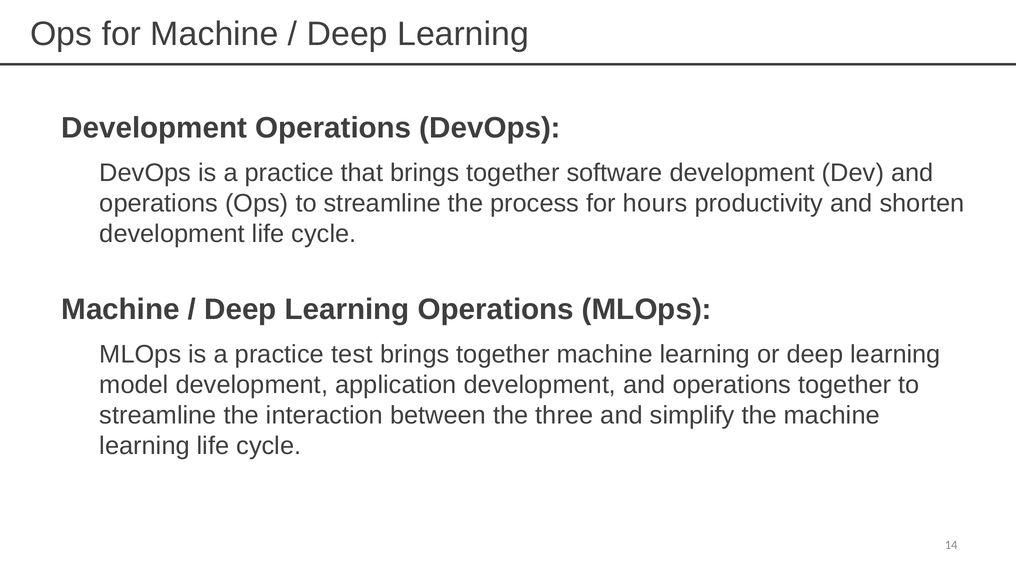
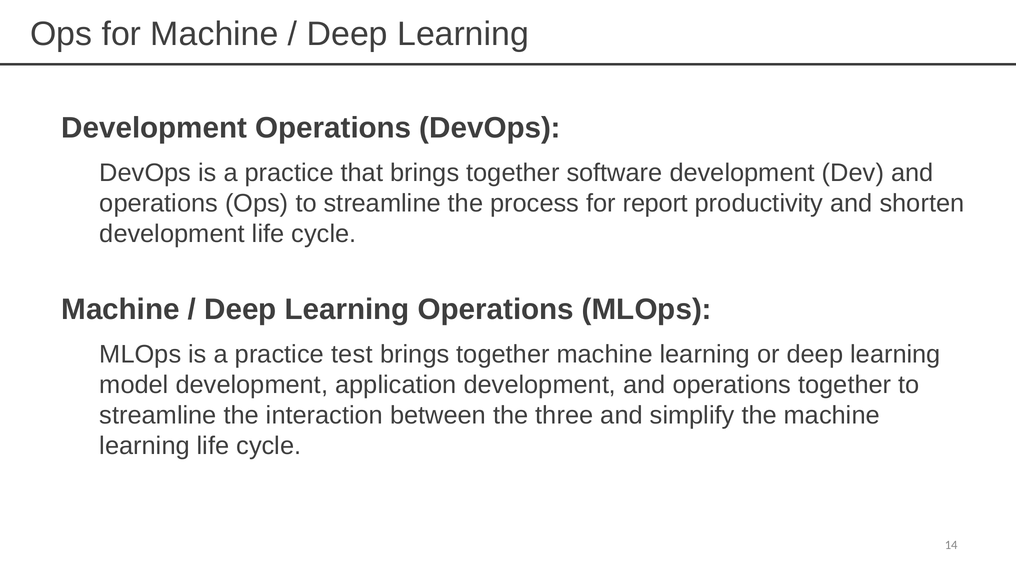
hours: hours -> report (655, 204)
